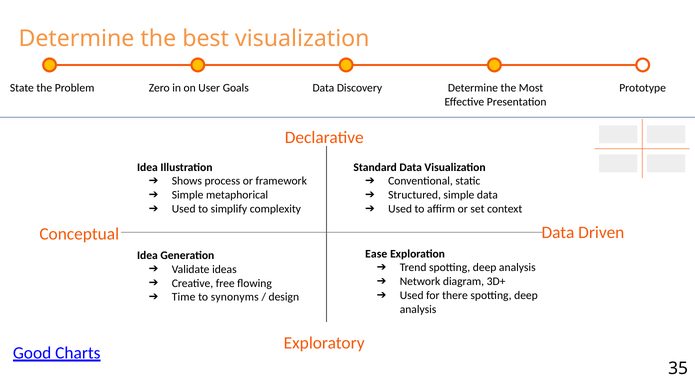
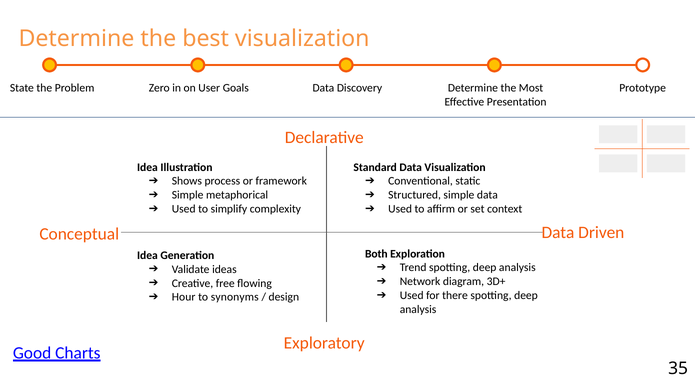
Ease: Ease -> Both (376, 254)
Time: Time -> Hour (184, 297)
